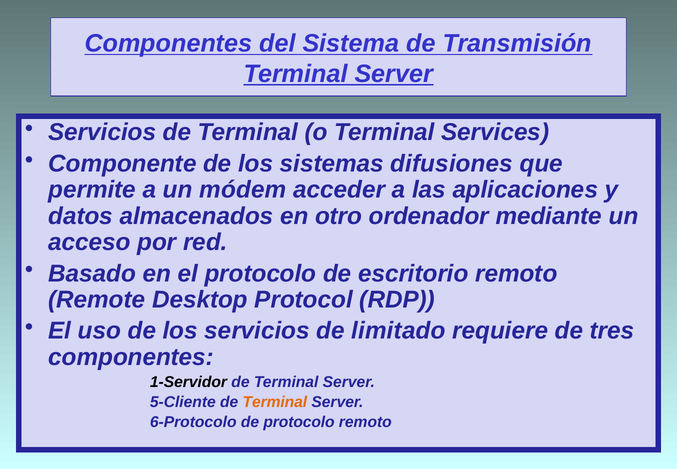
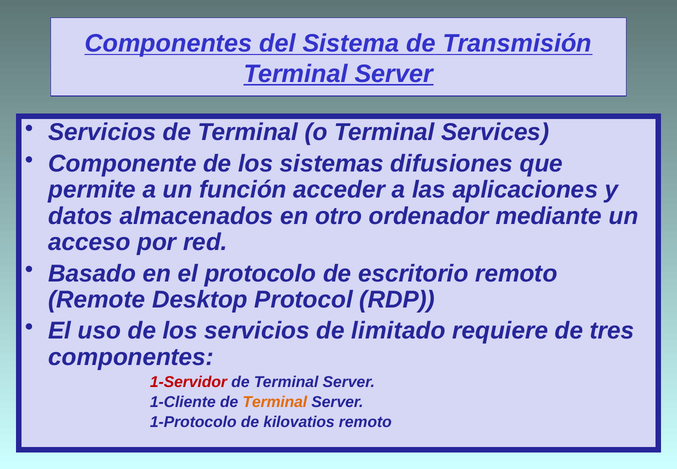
módem: módem -> función (243, 190)
1-Servidor colour: black -> red (188, 382)
5-Cliente: 5-Cliente -> 1-Cliente (183, 402)
6-Protocolo: 6-Protocolo -> 1-Protocolo (193, 422)
de protocolo: protocolo -> kilovatios (299, 422)
